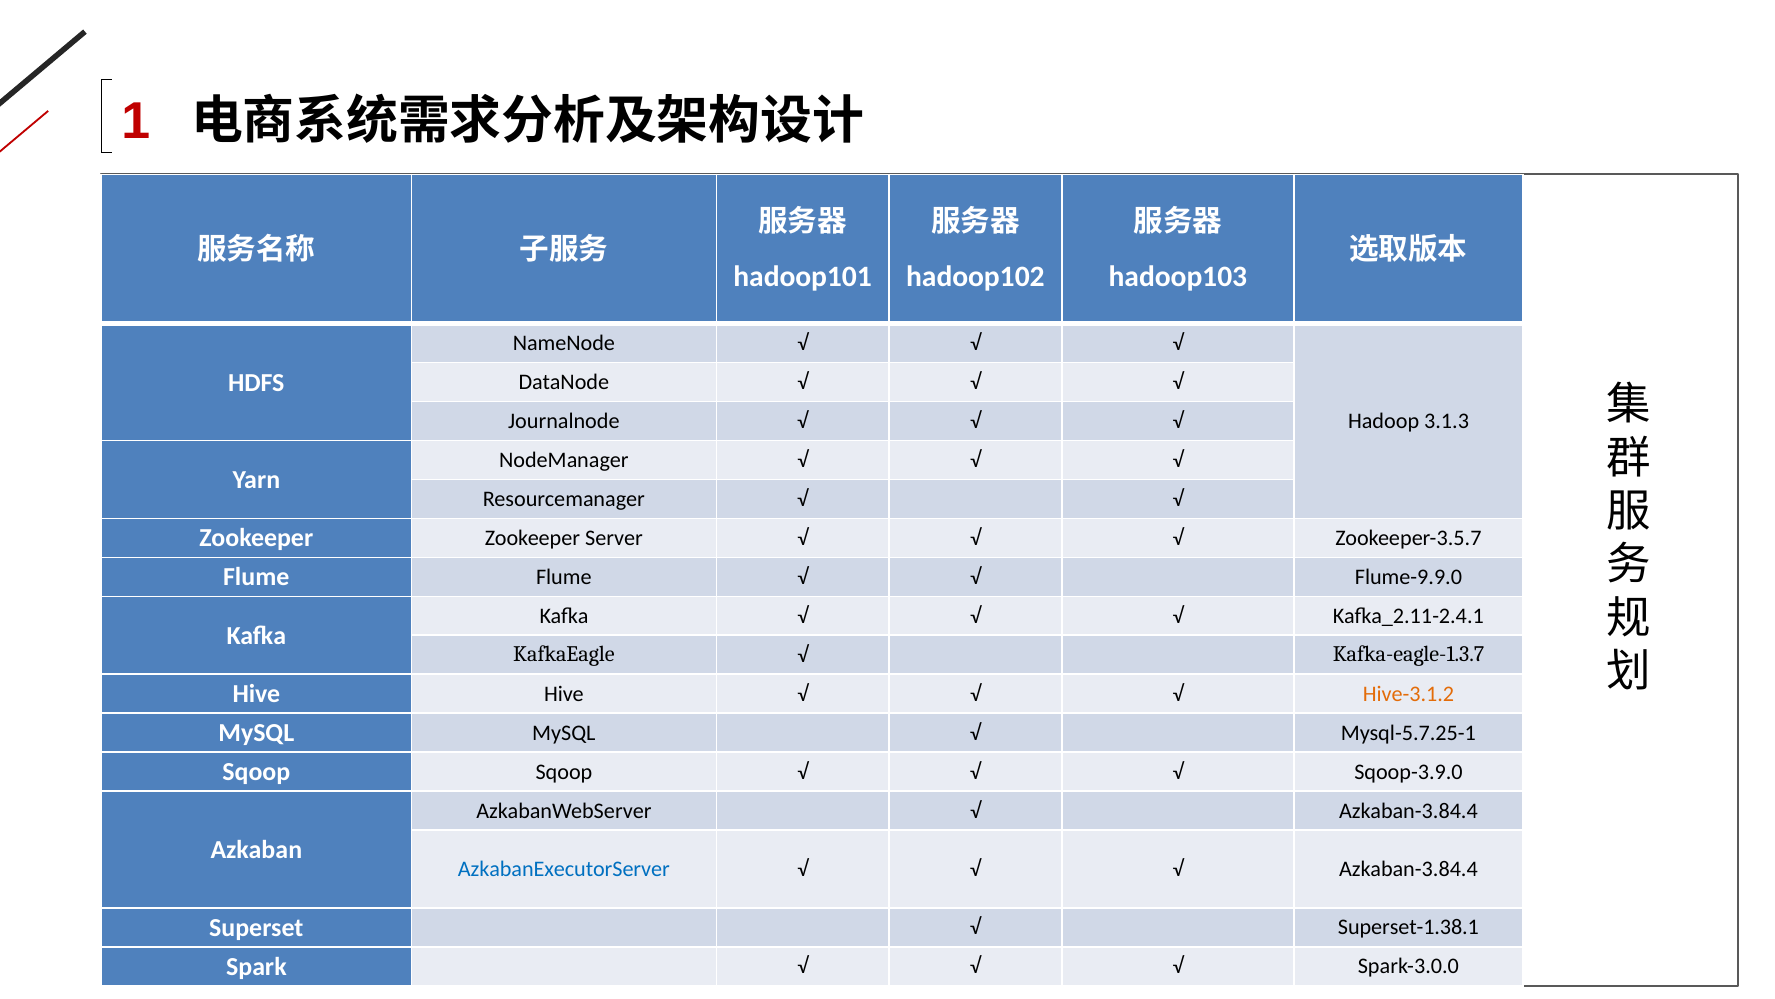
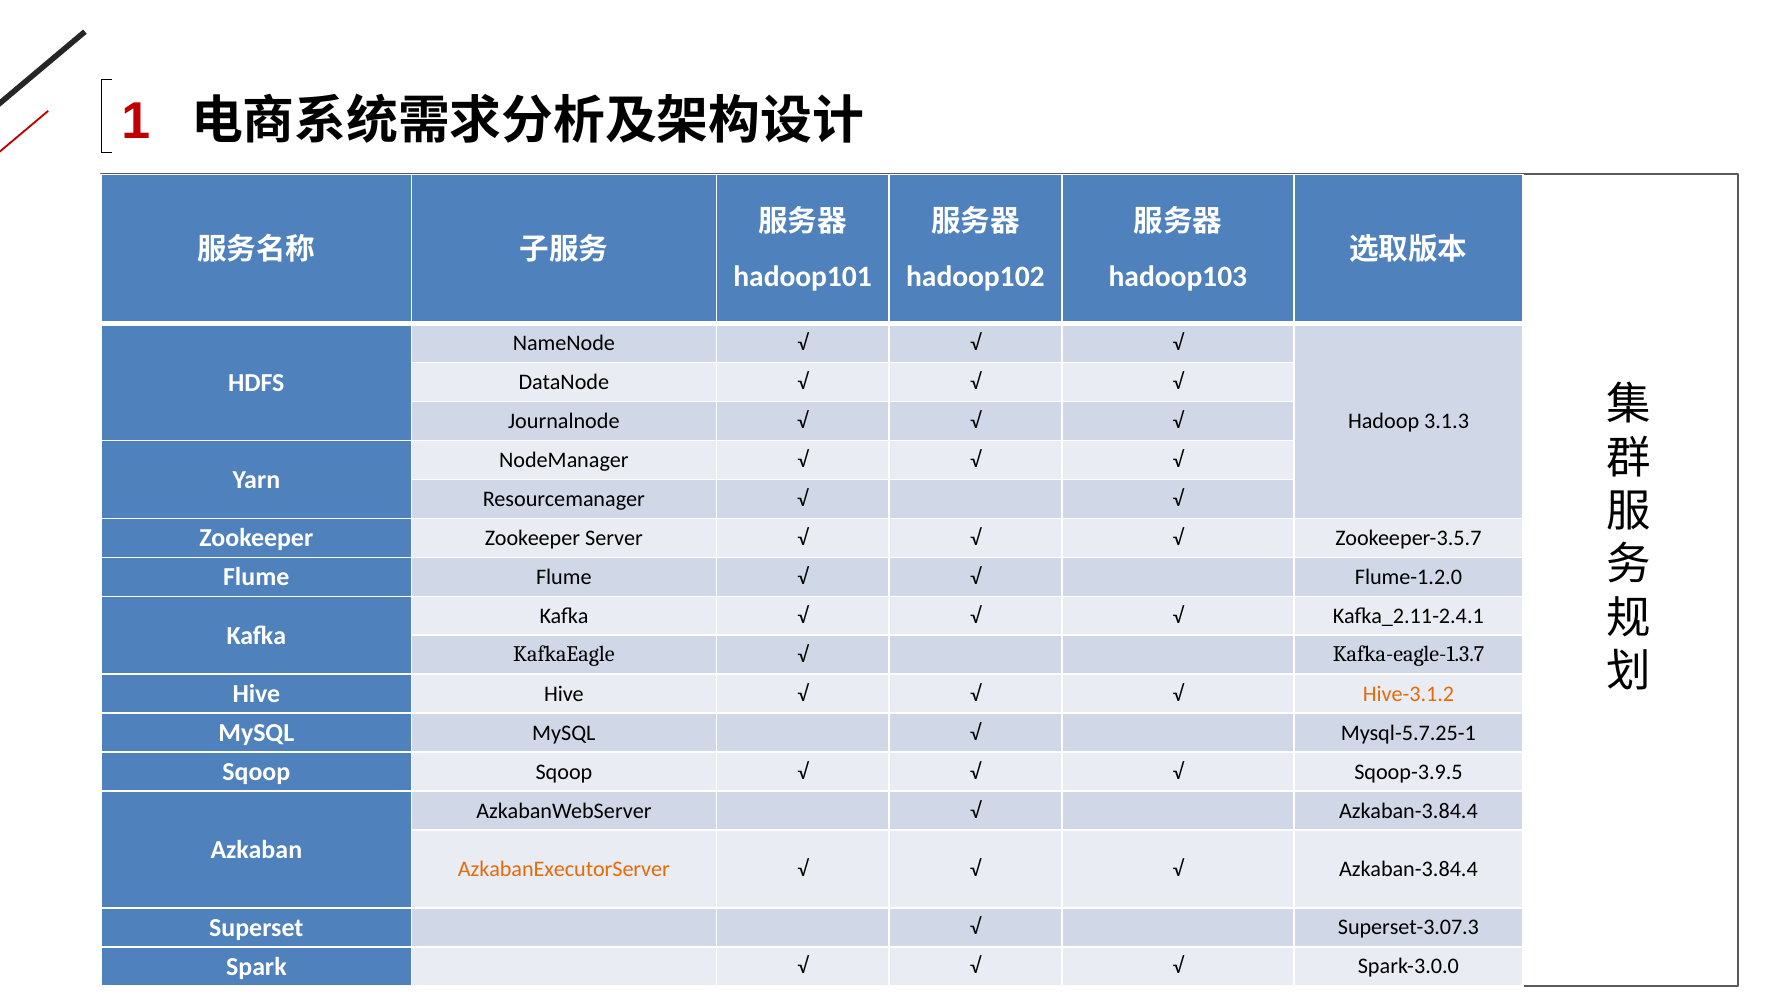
Flume-9.9.0: Flume-9.9.0 -> Flume-1.2.0 (1408, 577)
Sqoop-3.9.0: Sqoop-3.9.0 -> Sqoop-3.9.5 (1408, 772)
AzkabanExecutorServer colour: blue -> orange (564, 870)
Superset-1.38.1: Superset-1.38.1 -> Superset-3.07.3 (1408, 928)
